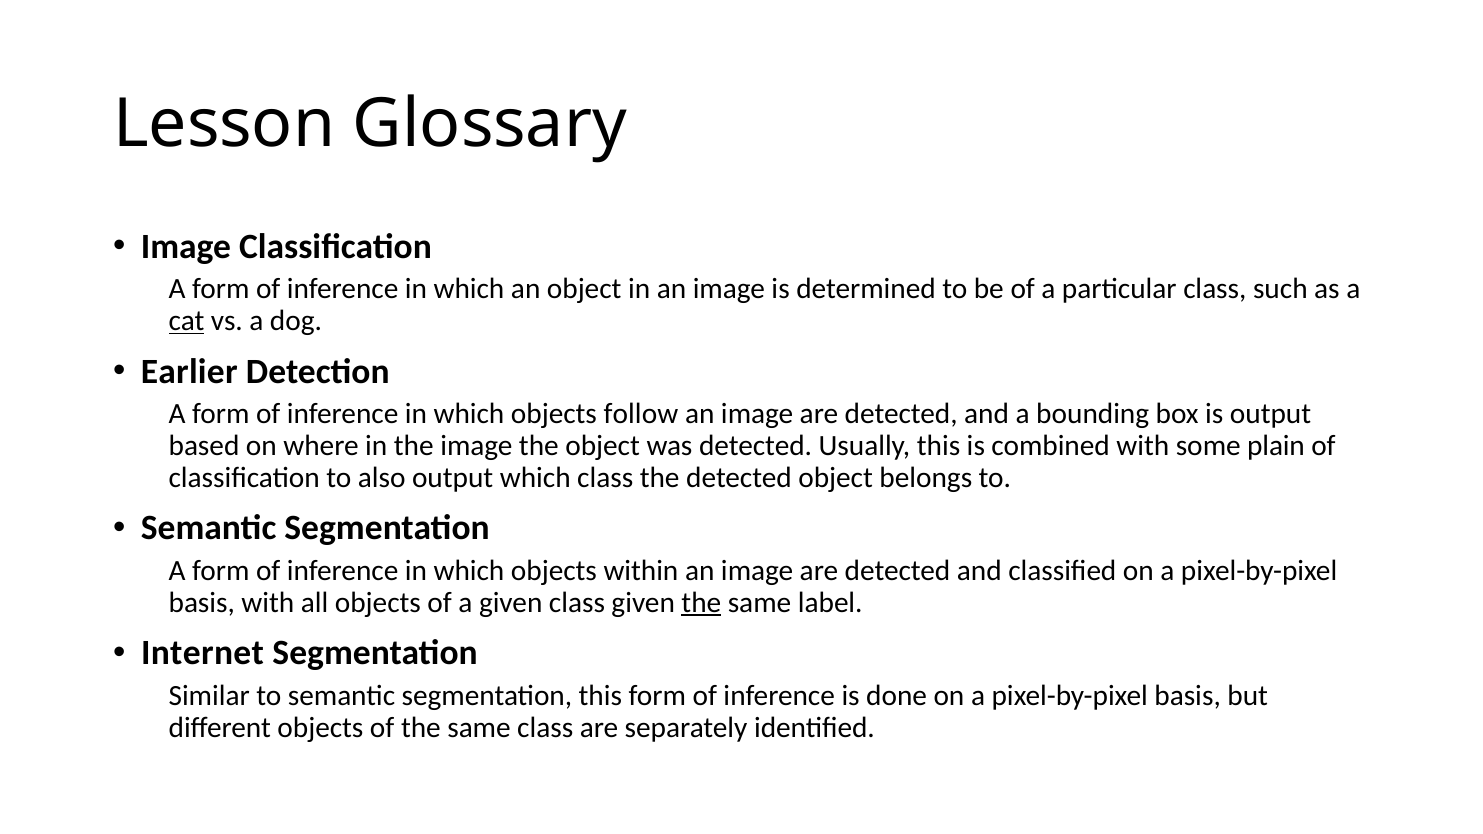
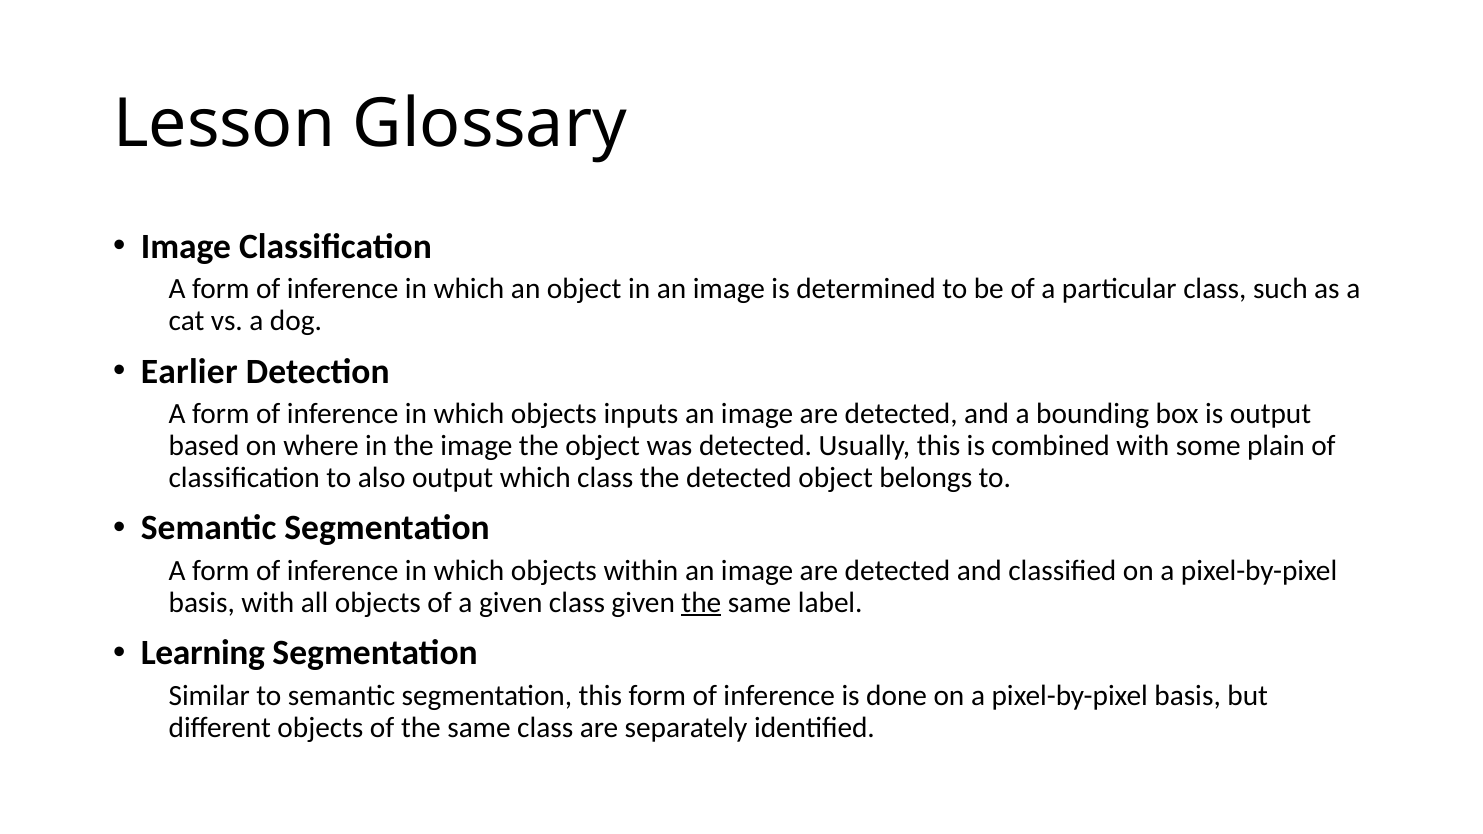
cat underline: present -> none (187, 321)
follow: follow -> inputs (641, 414)
Internet: Internet -> Learning (203, 653)
